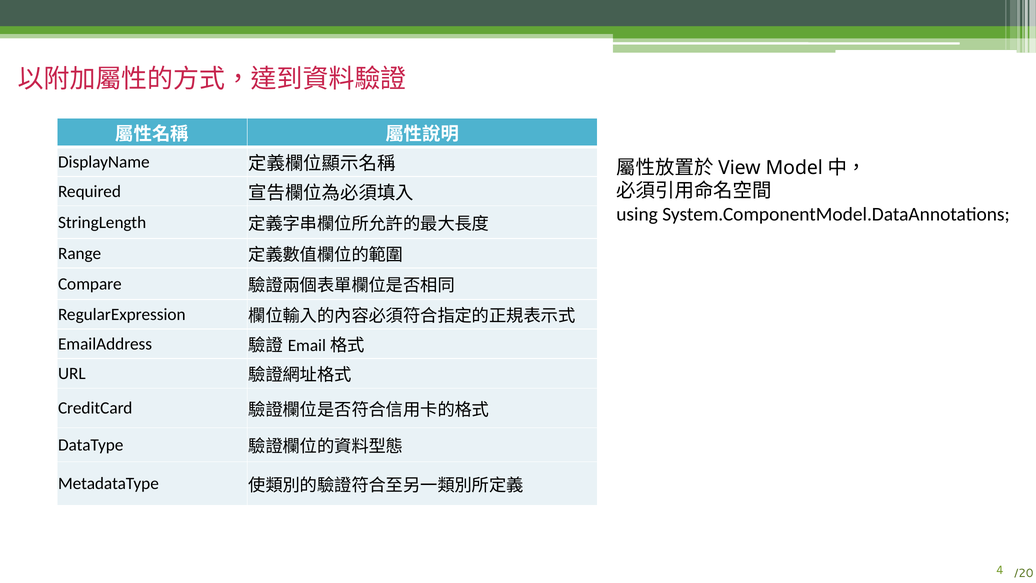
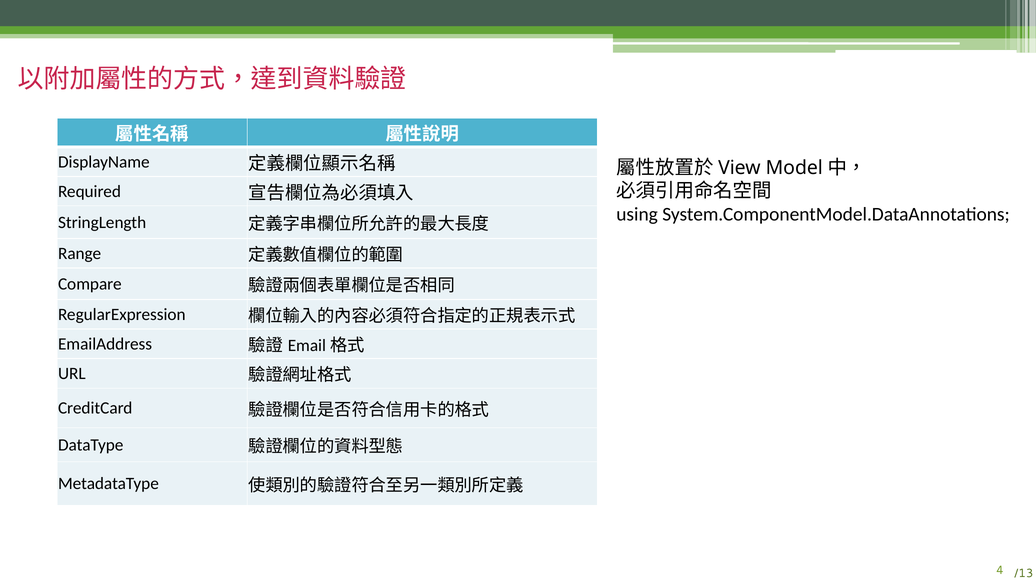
/20: /20 -> /13 (1024, 573)
